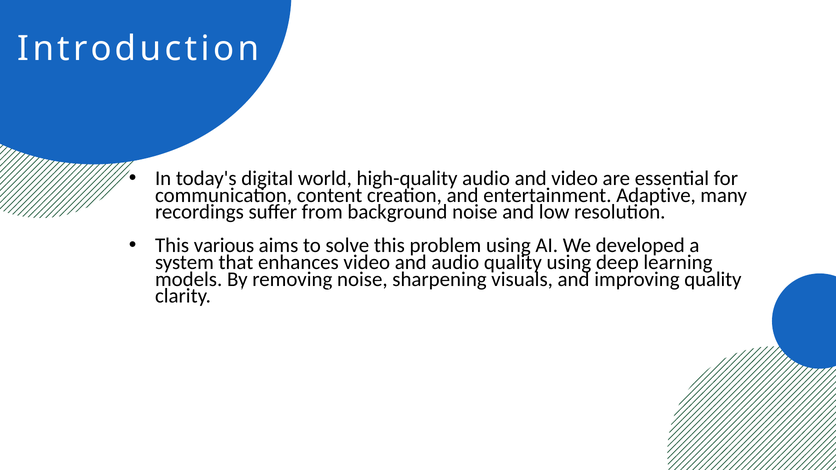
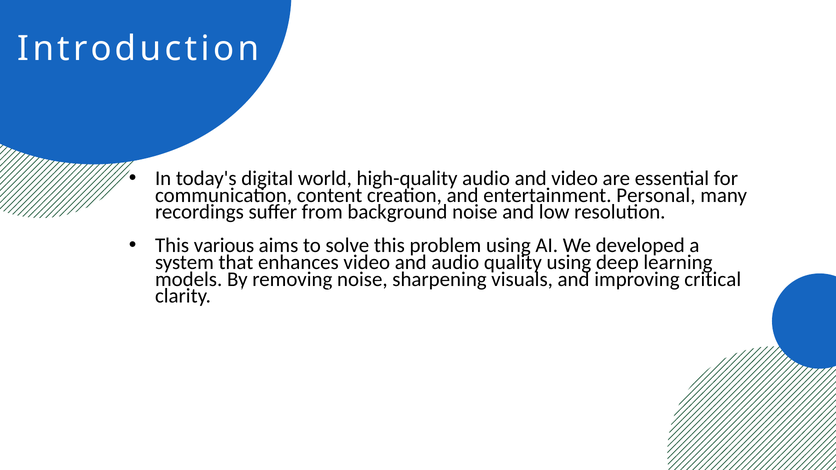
entertainment Adaptive: Adaptive -> Personal (656, 195)
improving quality: quality -> critical (713, 279)
